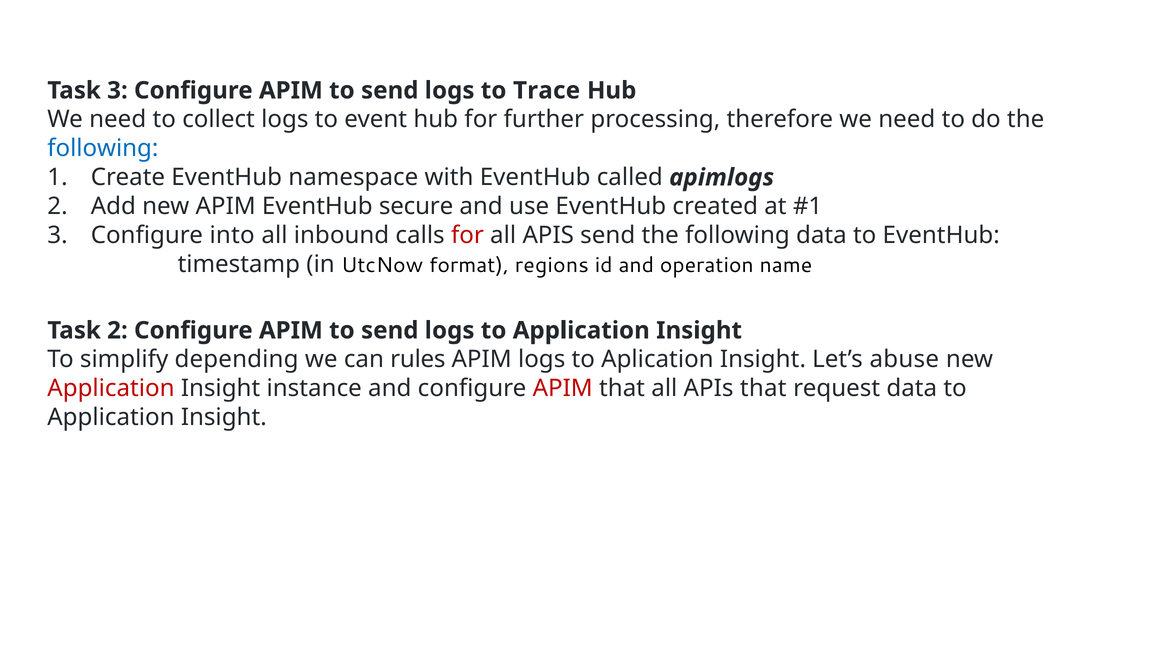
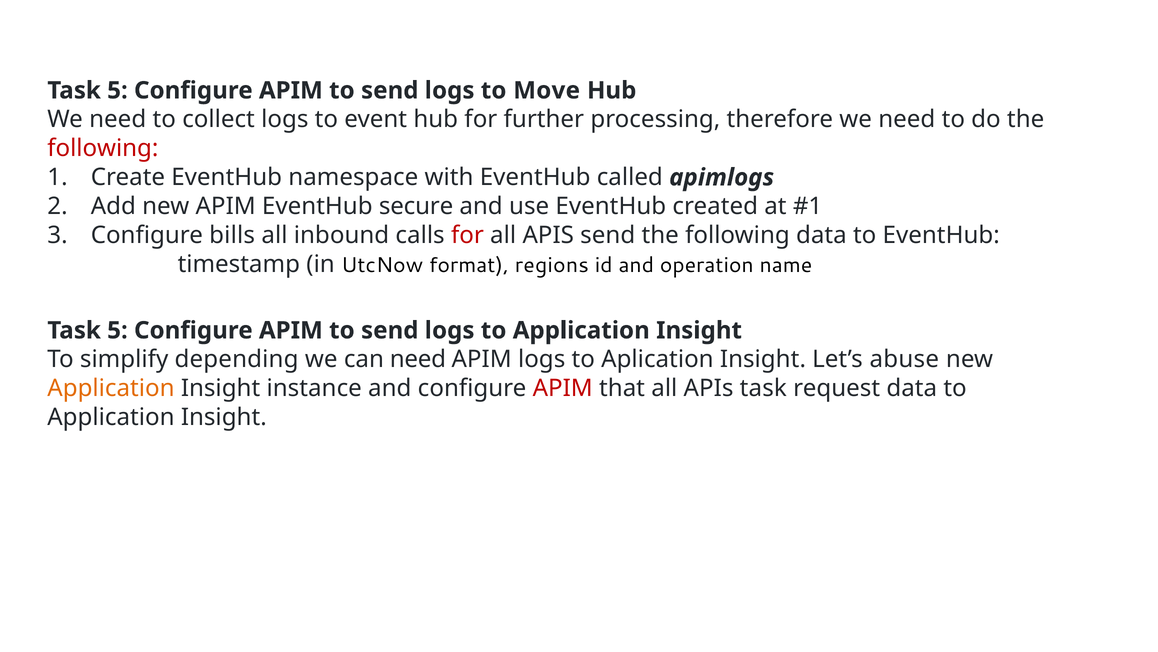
3: 3 -> 5 (117, 90)
Trace: Trace -> Move (547, 90)
following colour: blue -> red (103, 148)
into: into -> bills (232, 235)
2: 2 -> 5 (117, 330)
can rules: rules -> need (418, 359)
Application colour: red -> orange (111, 388)
APIs that: that -> task (763, 388)
